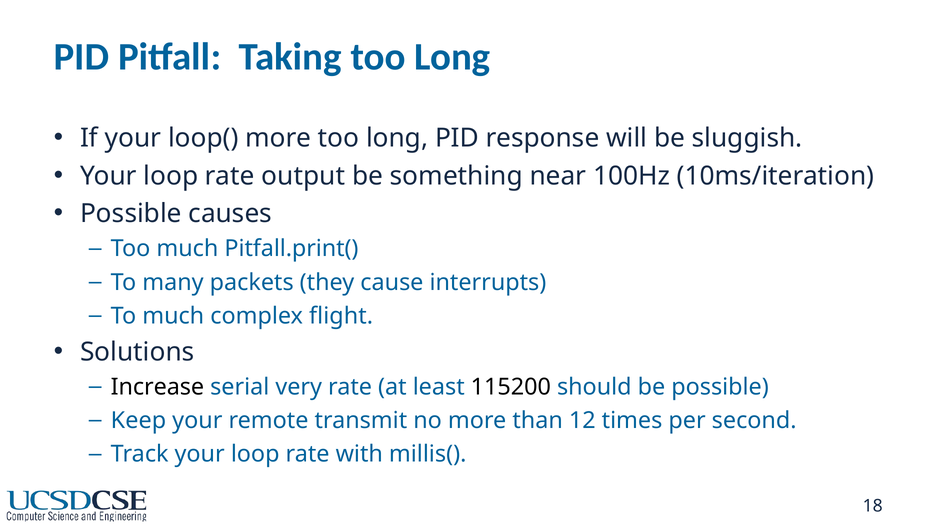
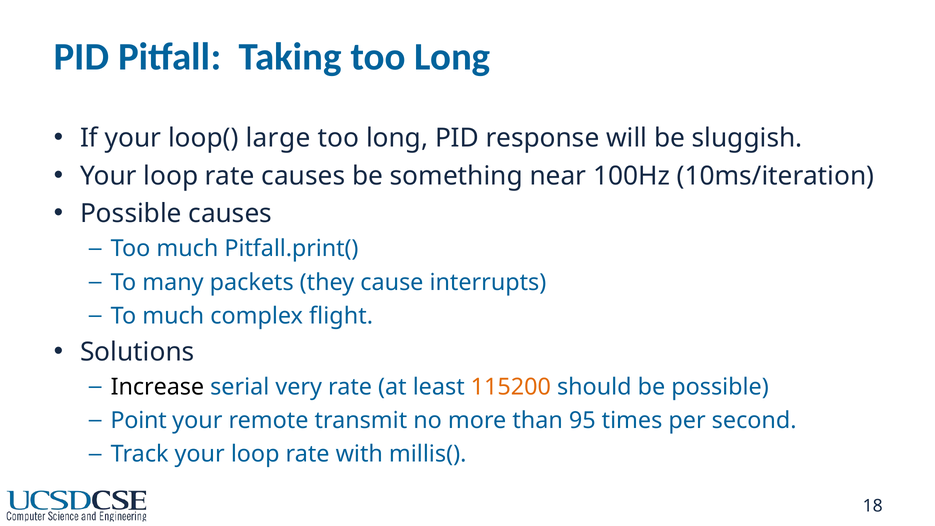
loop( more: more -> large (278, 138)
rate output: output -> causes (303, 176)
115200 colour: black -> orange (511, 387)
Keep: Keep -> Point (139, 421)
12: 12 -> 95 (582, 421)
